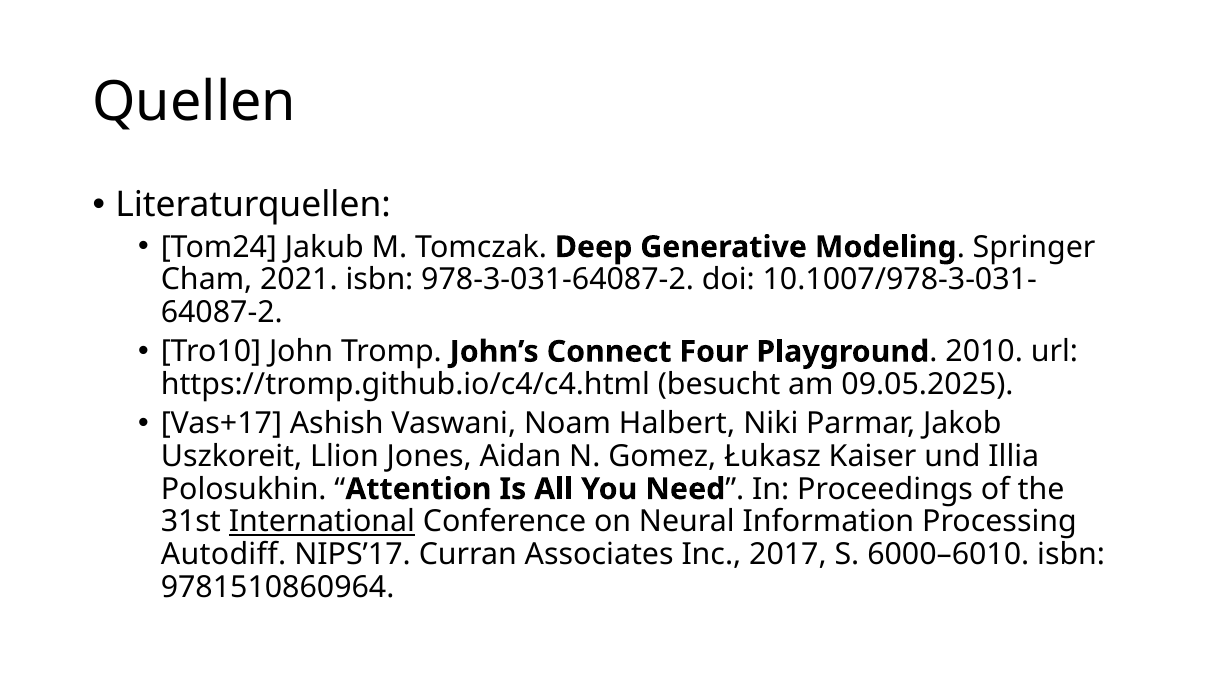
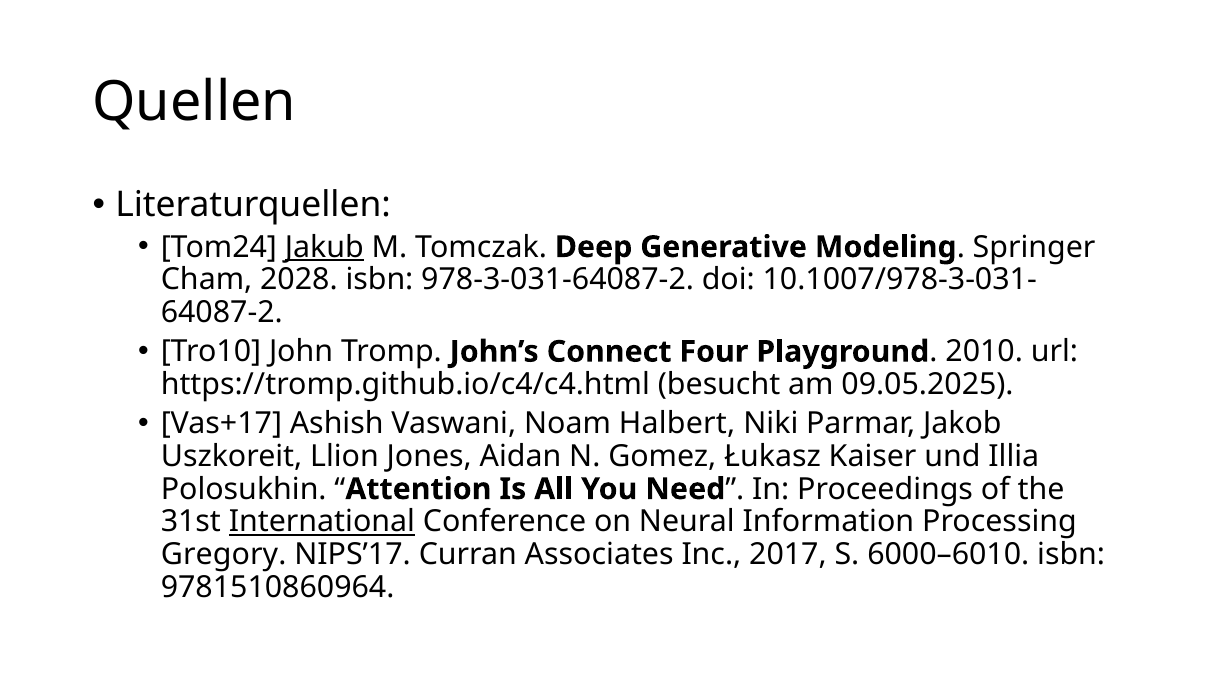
Jakub underline: none -> present (324, 247)
2021: 2021 -> 2028 (299, 280)
Autodiff: Autodiff -> Gregory (224, 555)
